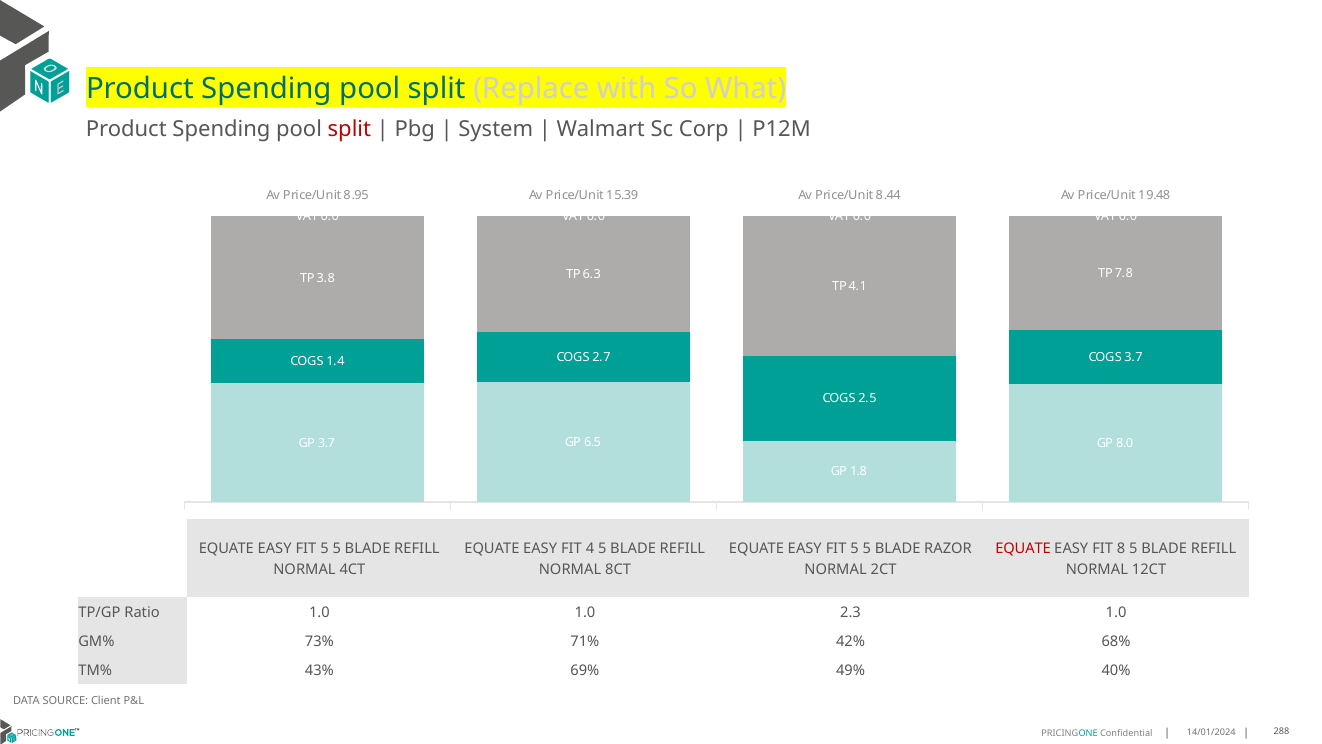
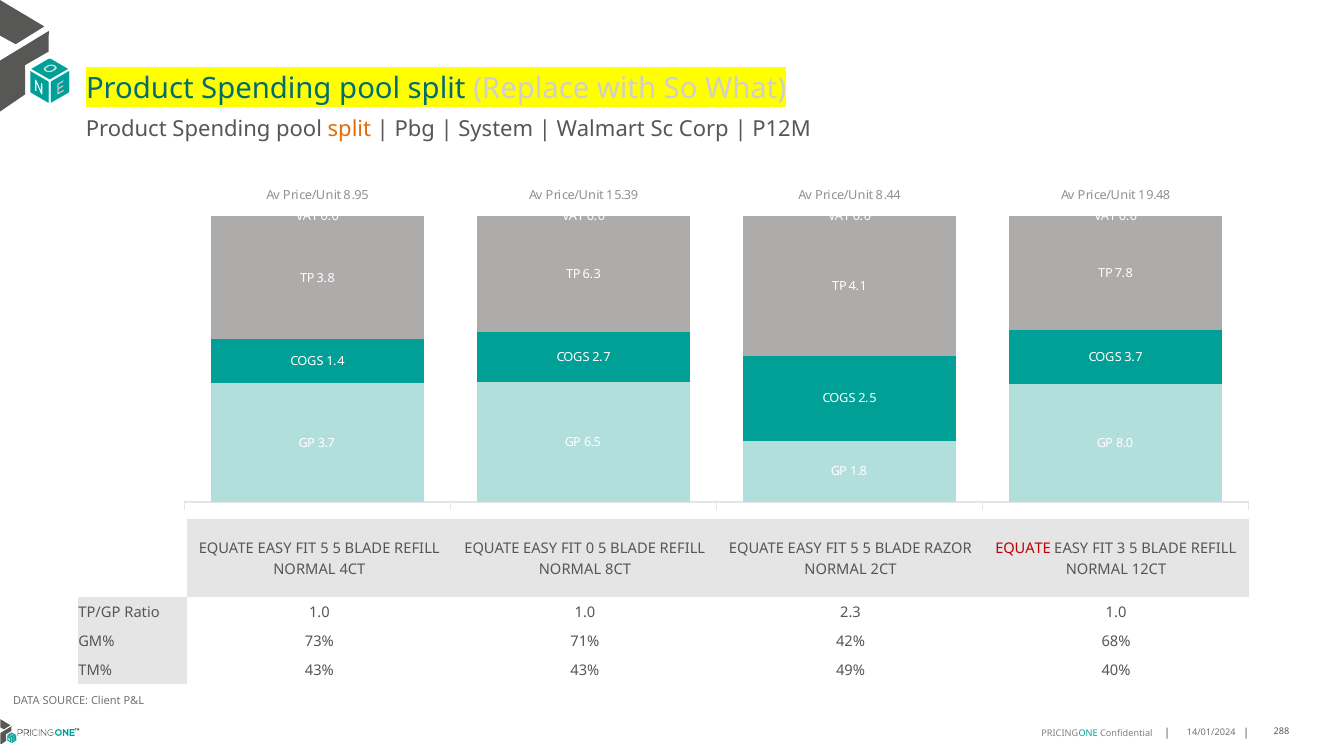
split colour: red -> orange (349, 129)
4: 4 -> 0 (590, 549)
8: 8 -> 3 (1121, 549)
43% 69%: 69% -> 43% (585, 671)
